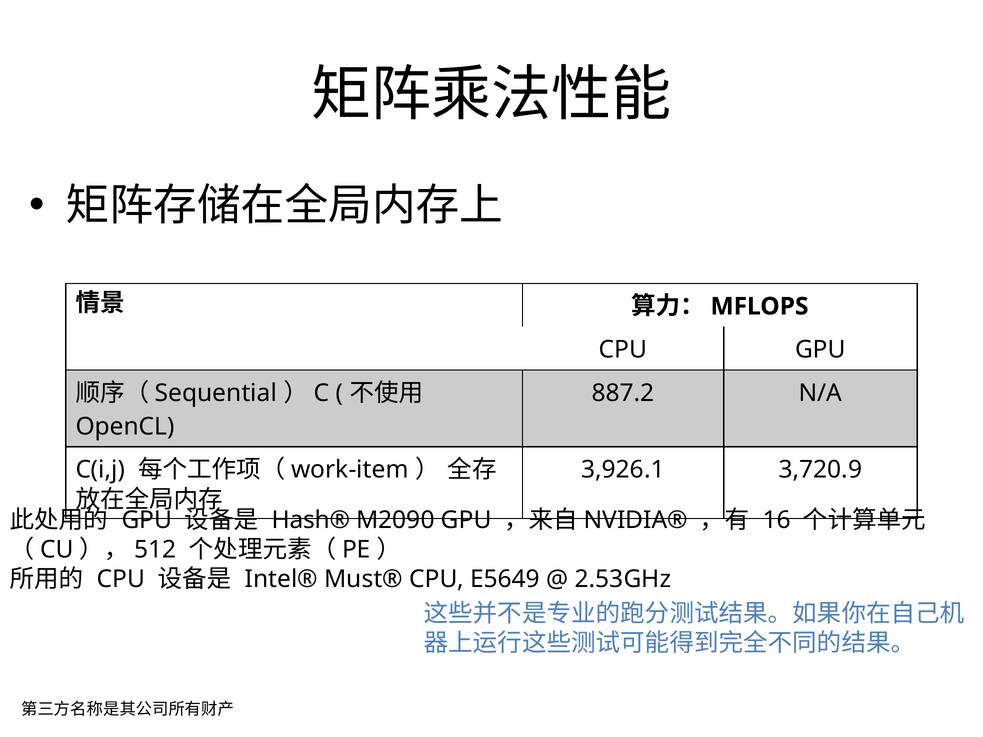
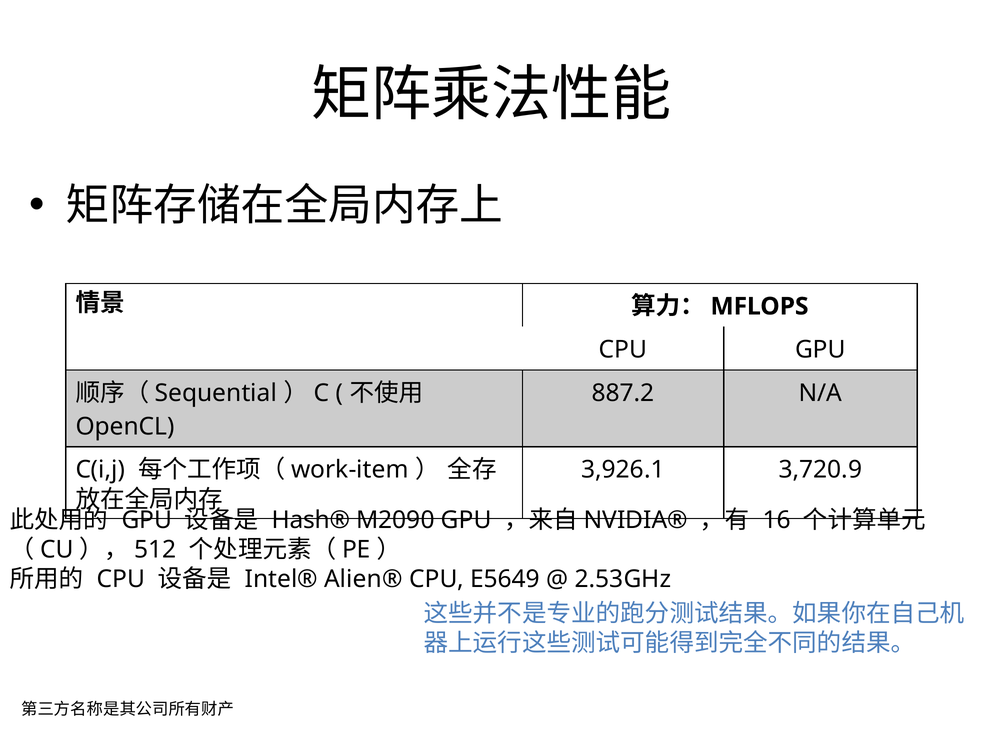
Must®: Must® -> Alien® (363, 580)
